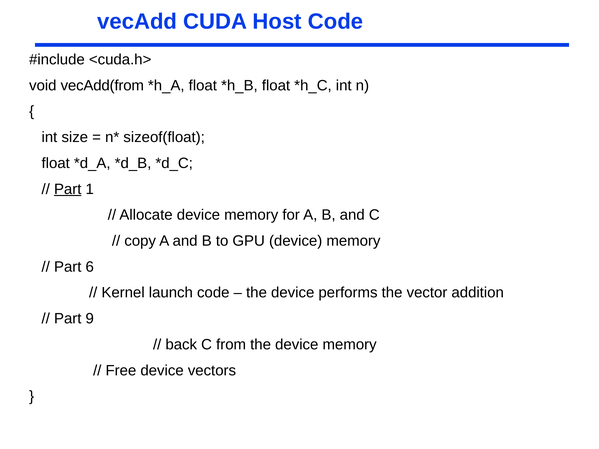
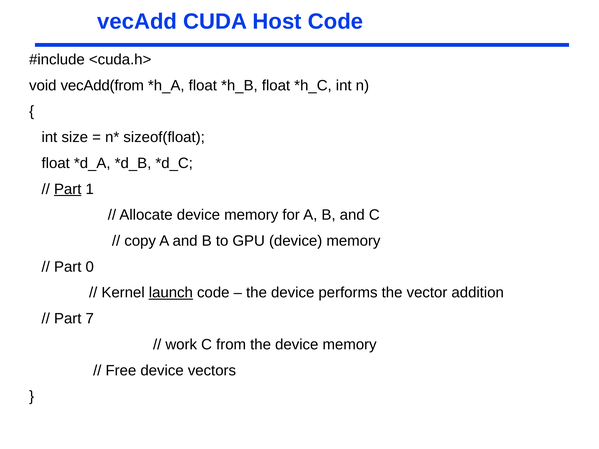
6: 6 -> 0 (90, 267)
launch underline: none -> present (171, 293)
9: 9 -> 7 (90, 319)
back: back -> work (181, 345)
